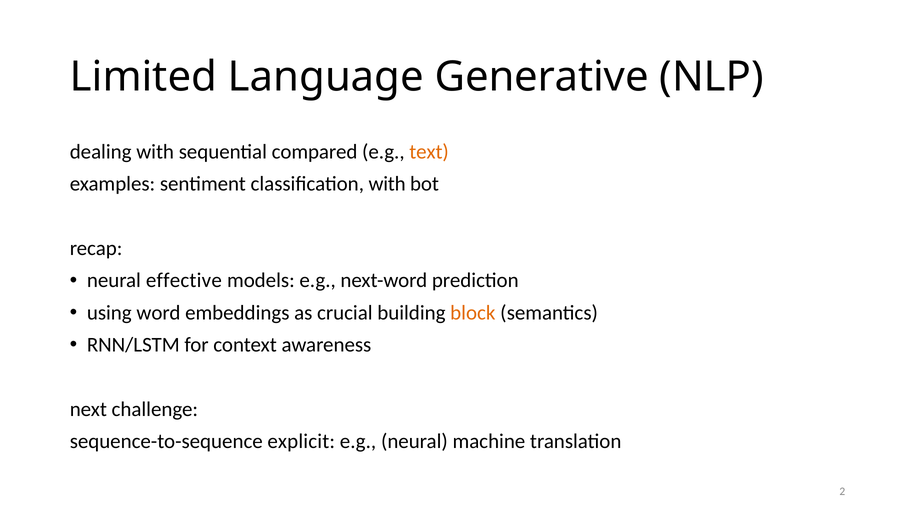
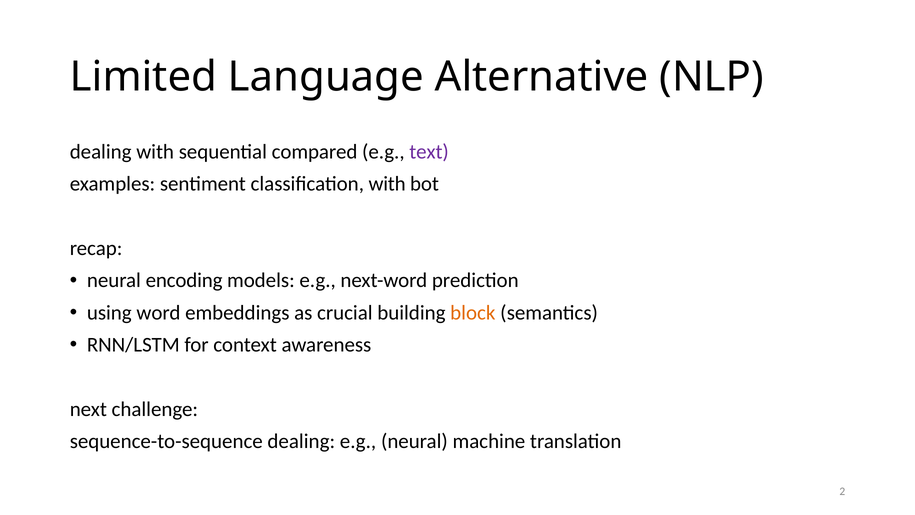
Generative: Generative -> Alternative (542, 77)
text colour: orange -> purple (429, 152)
effective: effective -> encoding (184, 280)
sequence-to-sequence explicit: explicit -> dealing (301, 441)
